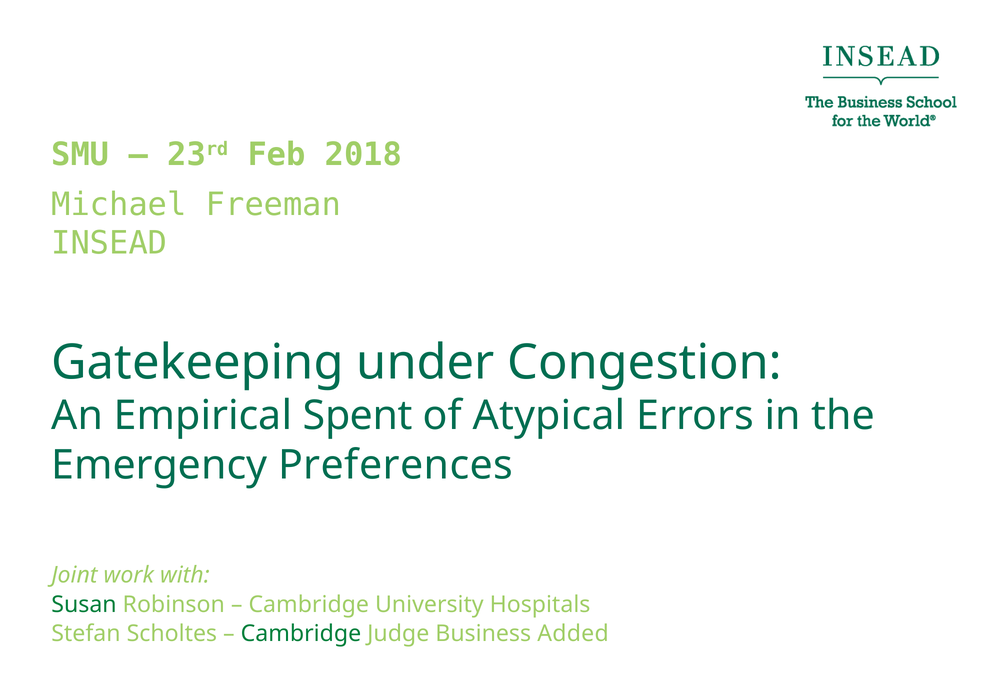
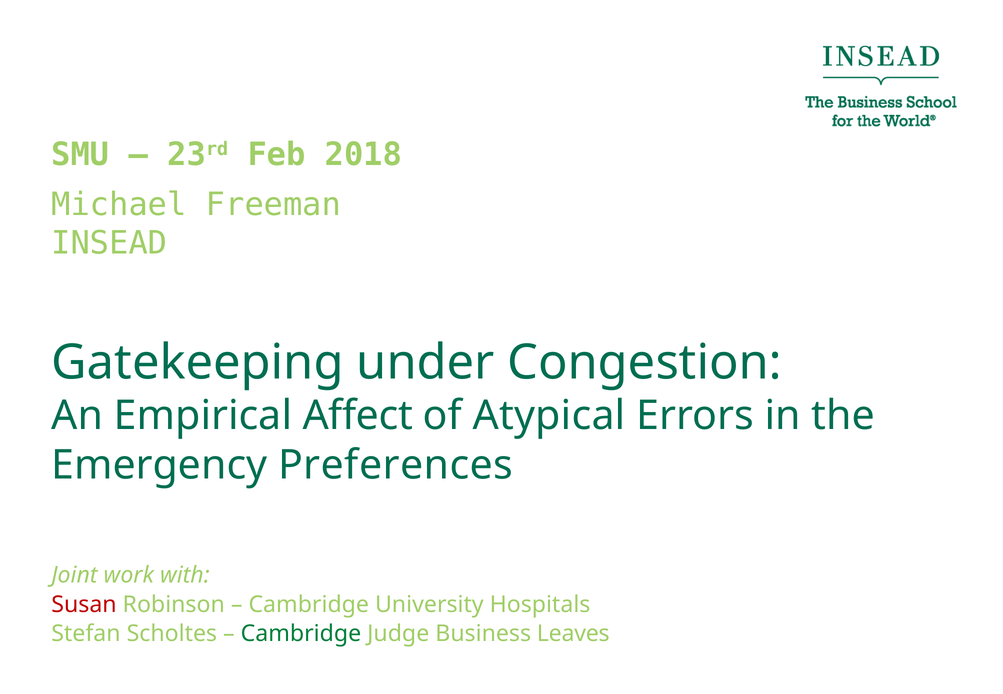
Spent: Spent -> Affect (358, 416)
Susan colour: green -> red (84, 605)
Added: Added -> Leaves (573, 634)
